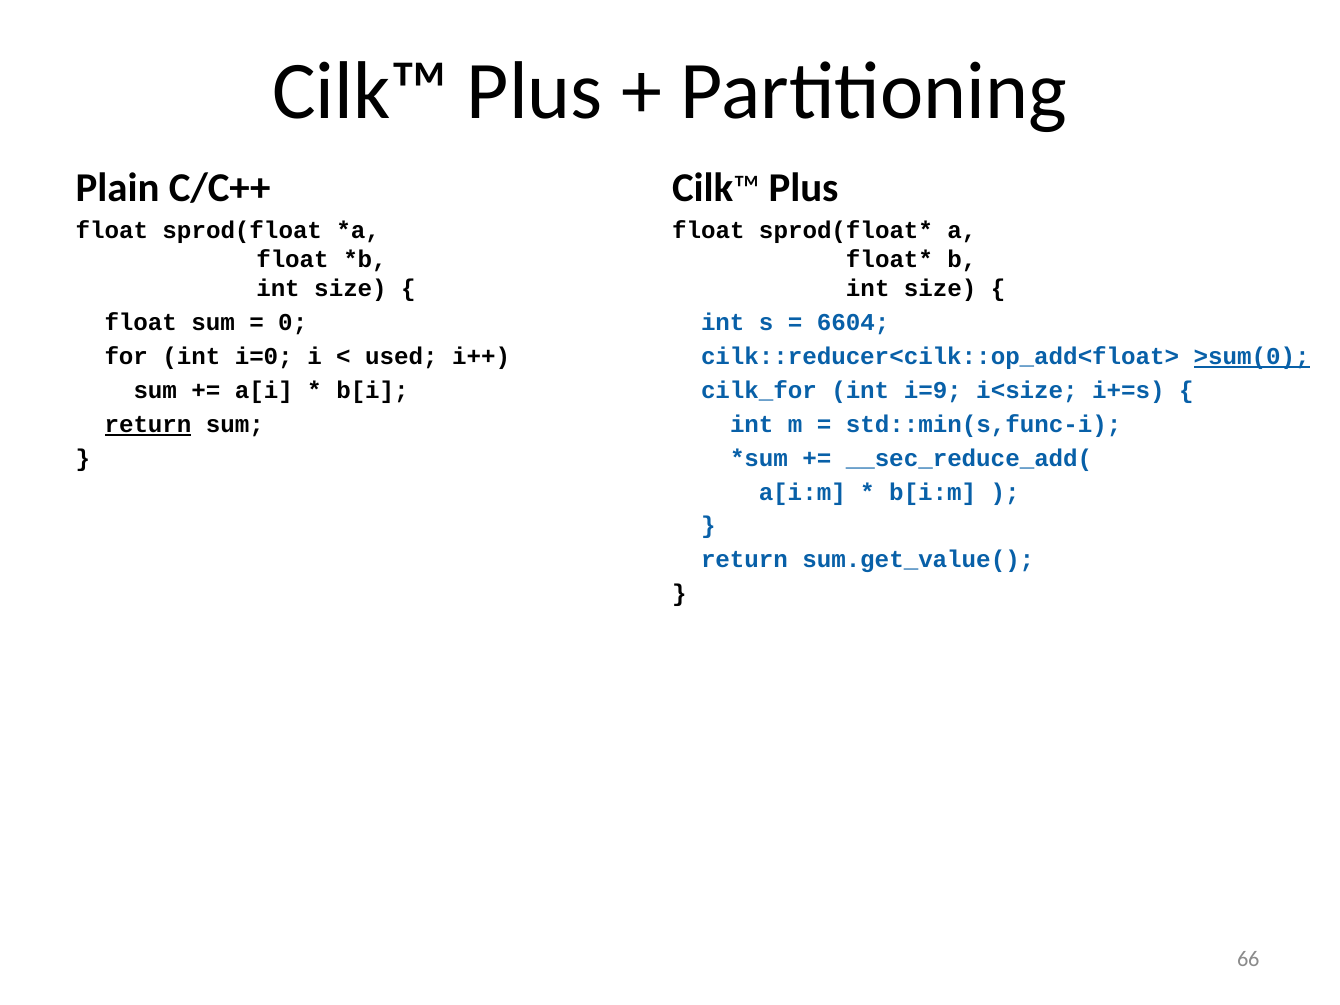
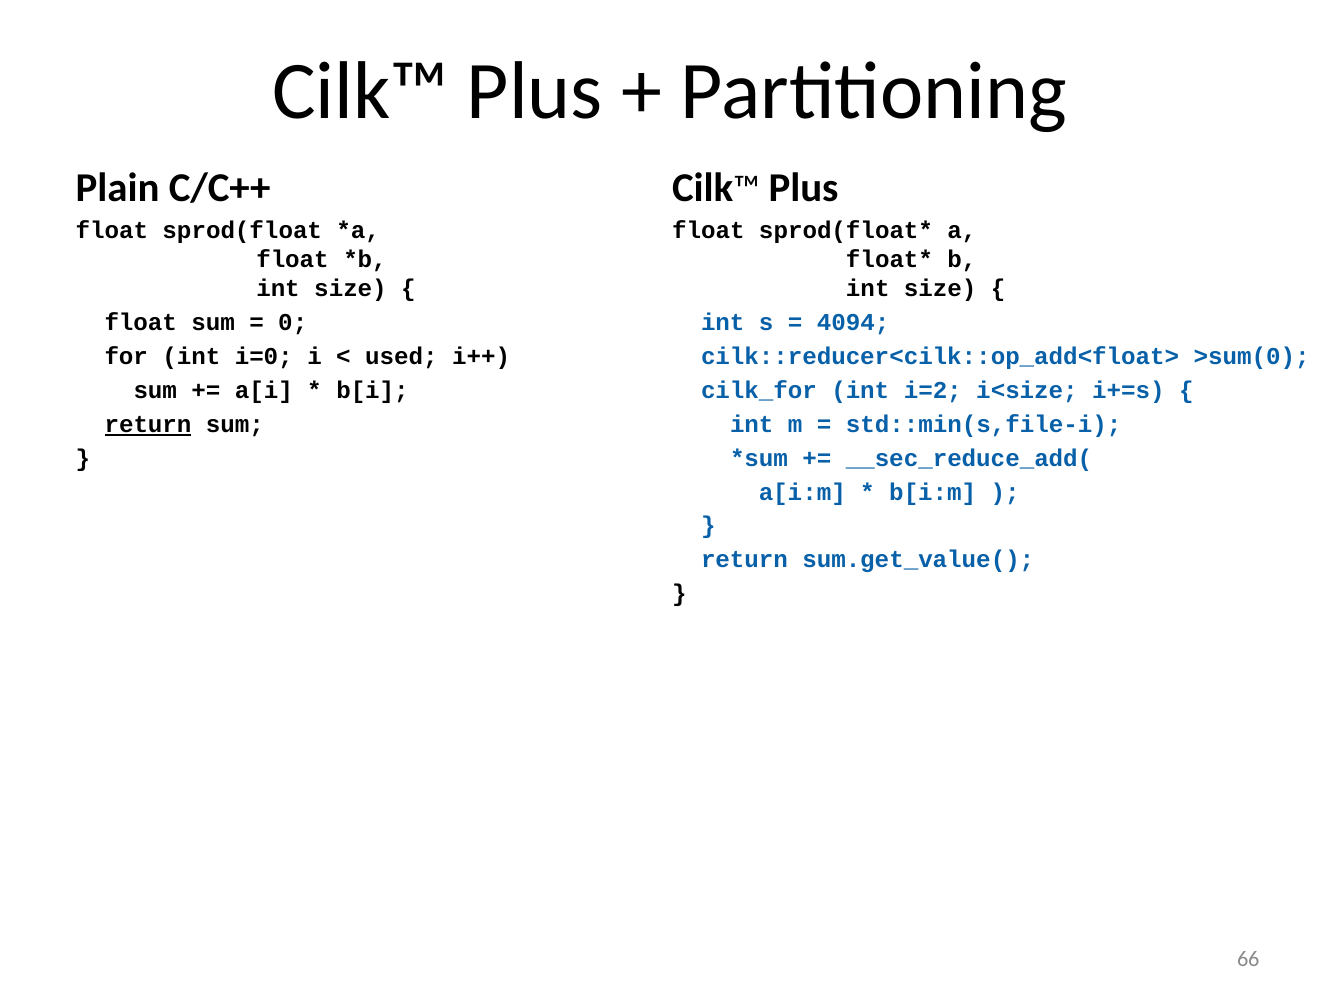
6604: 6604 -> 4094 (853, 322)
>sum(0 underline: present -> none (1252, 356)
i=9: i=9 -> i=2 (933, 390)
std::min(s,func-i: std::min(s,func-i -> std::min(s,file-i (984, 424)
